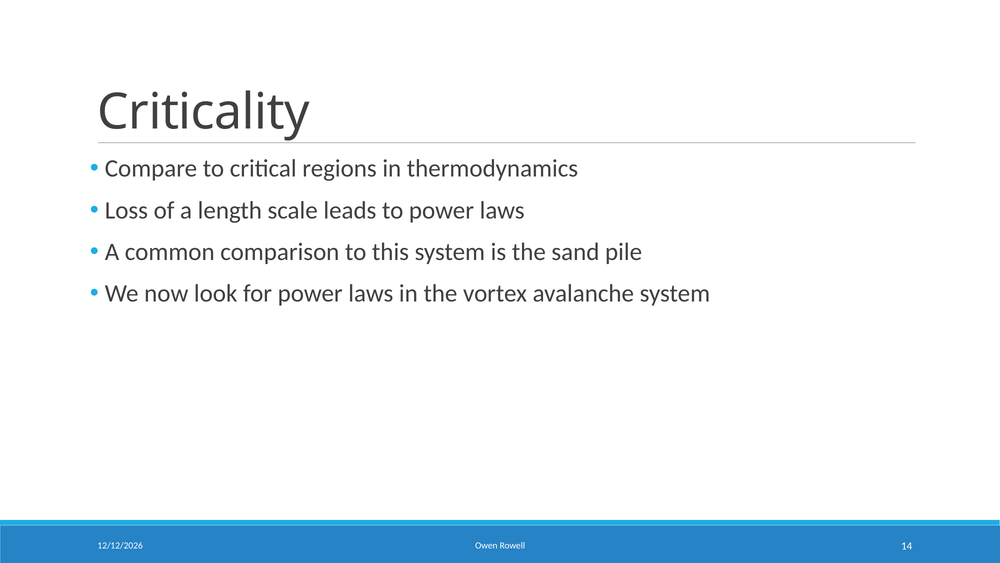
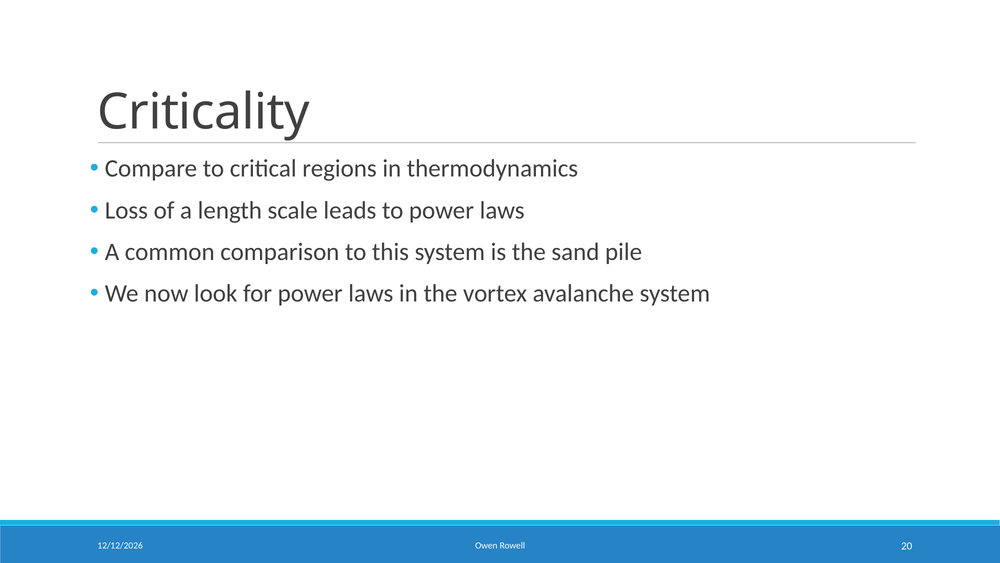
14: 14 -> 20 (907, 545)
